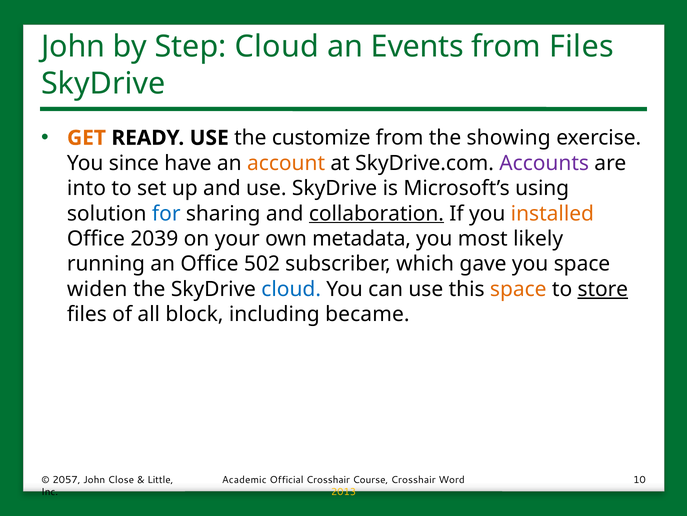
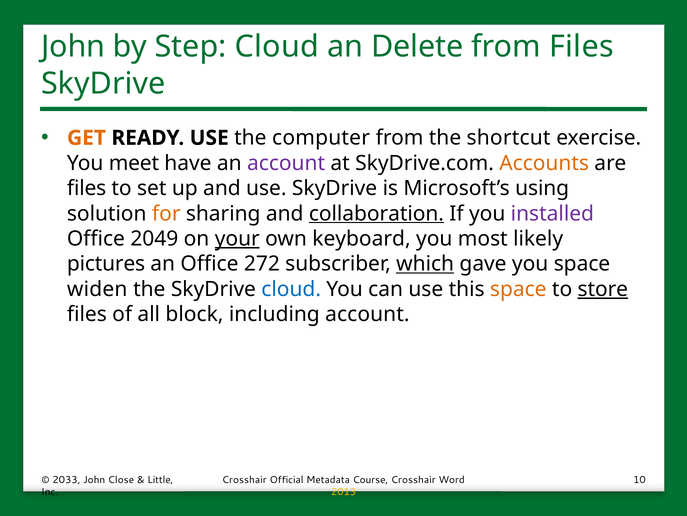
Events: Events -> Delete (417, 47)
customize: customize -> computer (321, 138)
showing: showing -> shortcut (509, 138)
since: since -> meet (134, 163)
account colour: orange -> purple (286, 163)
Accounts colour: purple -> orange (544, 163)
into: into -> files (87, 188)
for colour: blue -> orange (166, 213)
installed colour: orange -> purple (552, 213)
2039: 2039 -> 2049 (154, 238)
your underline: none -> present (237, 238)
metadata: metadata -> keyboard (361, 238)
running: running -> pictures (106, 264)
502: 502 -> 272 (262, 264)
which underline: none -> present (425, 264)
including became: became -> account (367, 314)
2057: 2057 -> 2033 (66, 479)
Academic: Academic -> Crosshair (244, 479)
Official Crosshair: Crosshair -> Metadata (328, 479)
